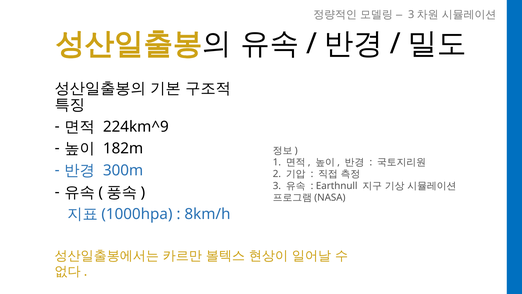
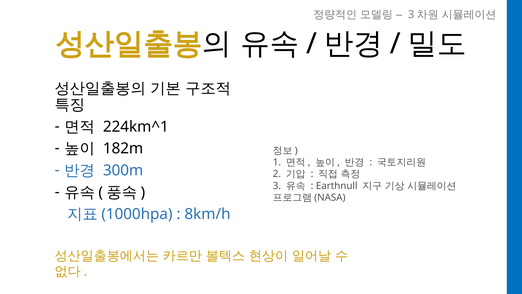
224km^9: 224km^9 -> 224km^1 (136, 126)
